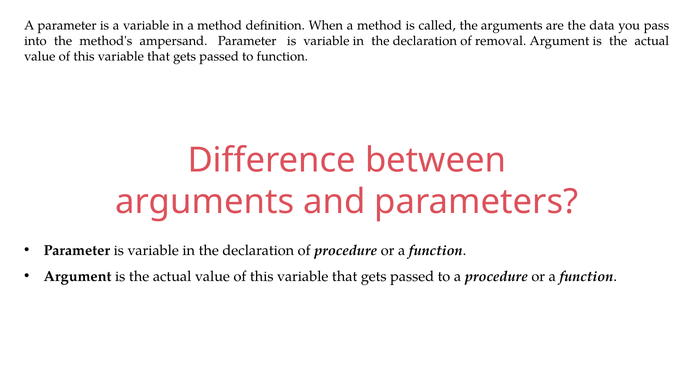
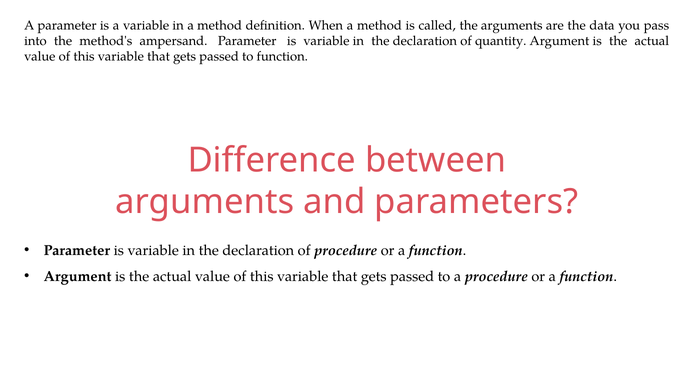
removal: removal -> quantity (501, 41)
